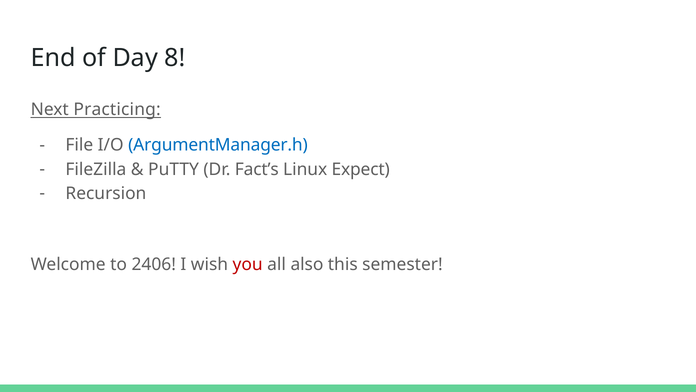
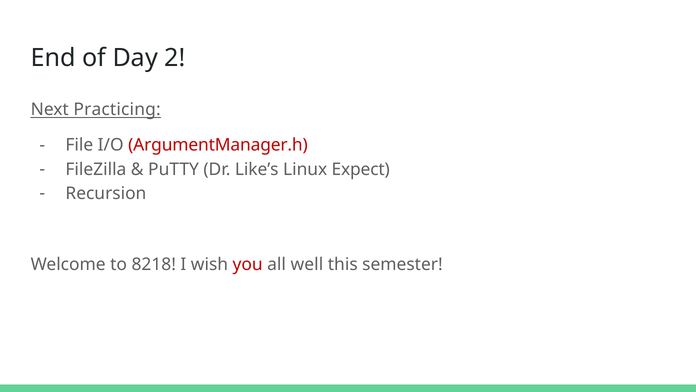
8: 8 -> 2 (175, 58)
ArgumentManager.h colour: blue -> red (218, 145)
Fact’s: Fact’s -> Like’s (257, 169)
2406: 2406 -> 8218 (154, 264)
also: also -> well (307, 264)
